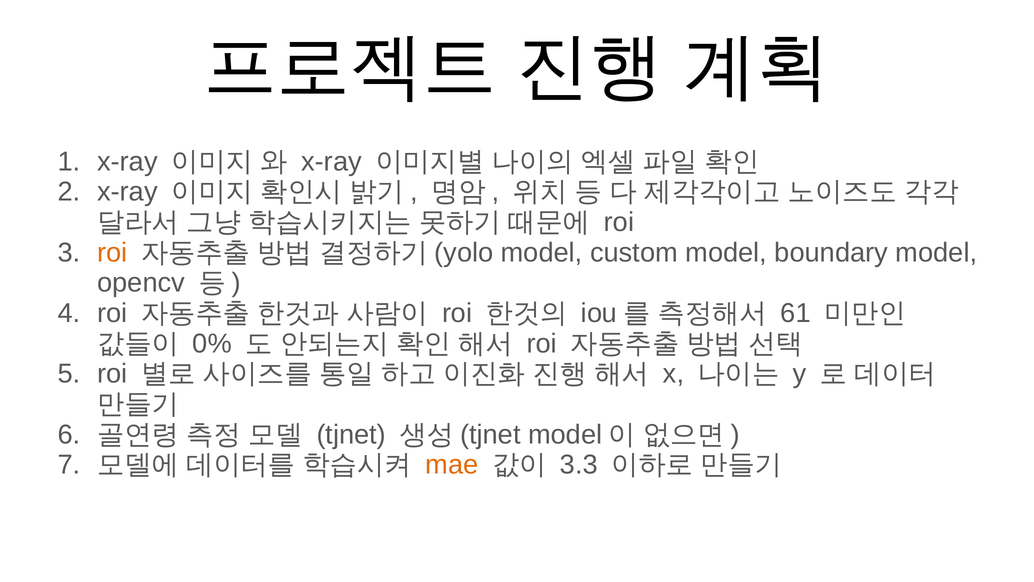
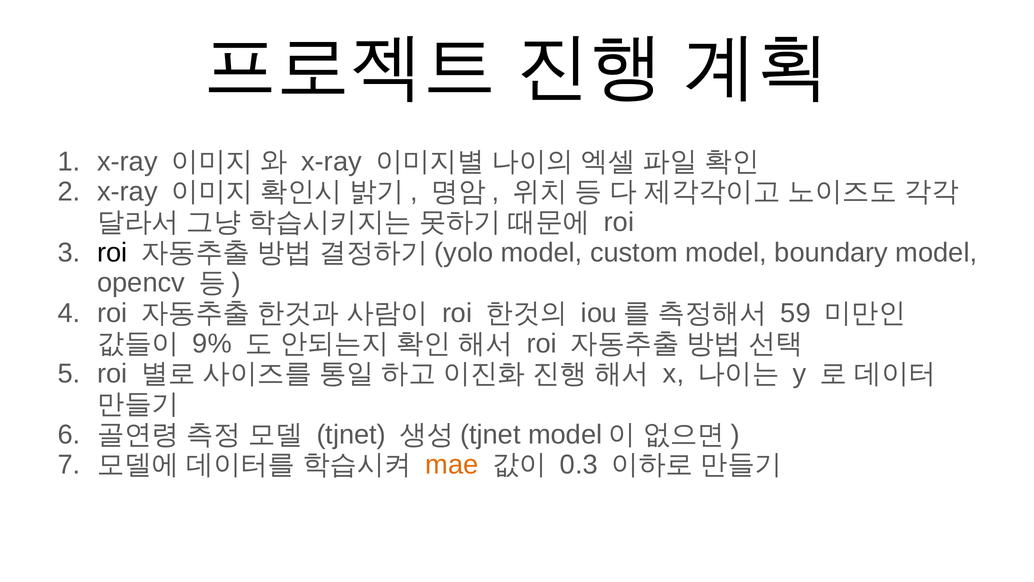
roi colour: orange -> black (112, 252)
61: 61 -> 59 (796, 313)
0%: 0% -> 9% (212, 343)
3.3: 3.3 -> 0.3 (579, 465)
